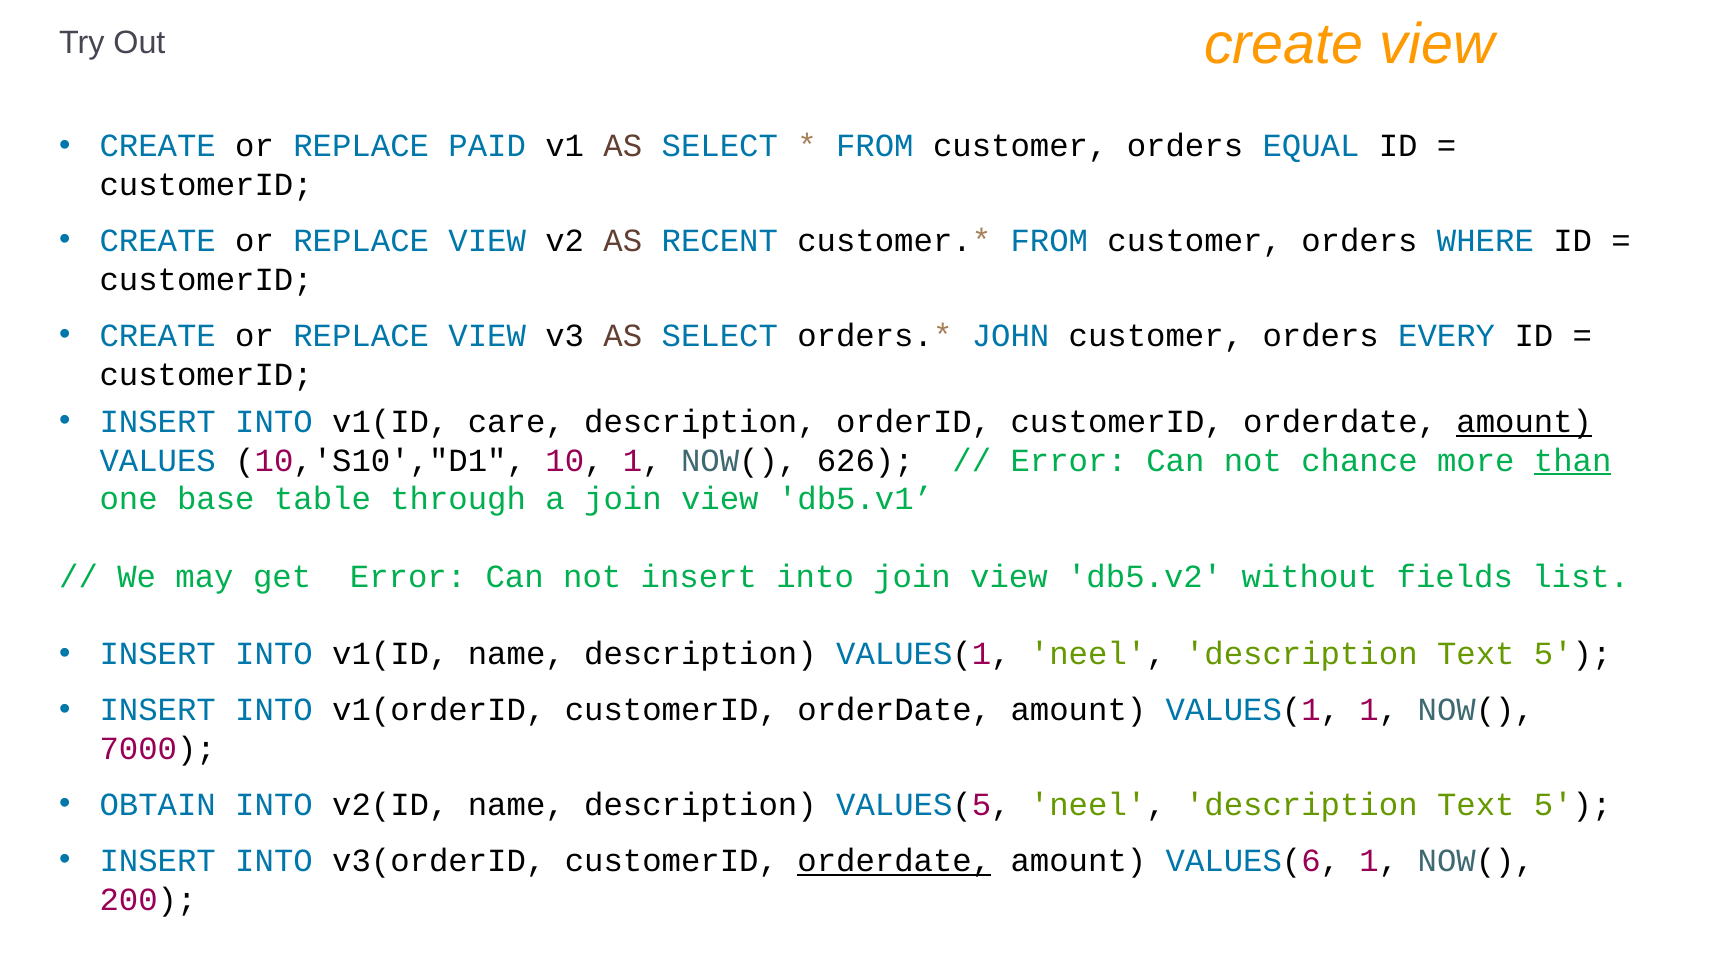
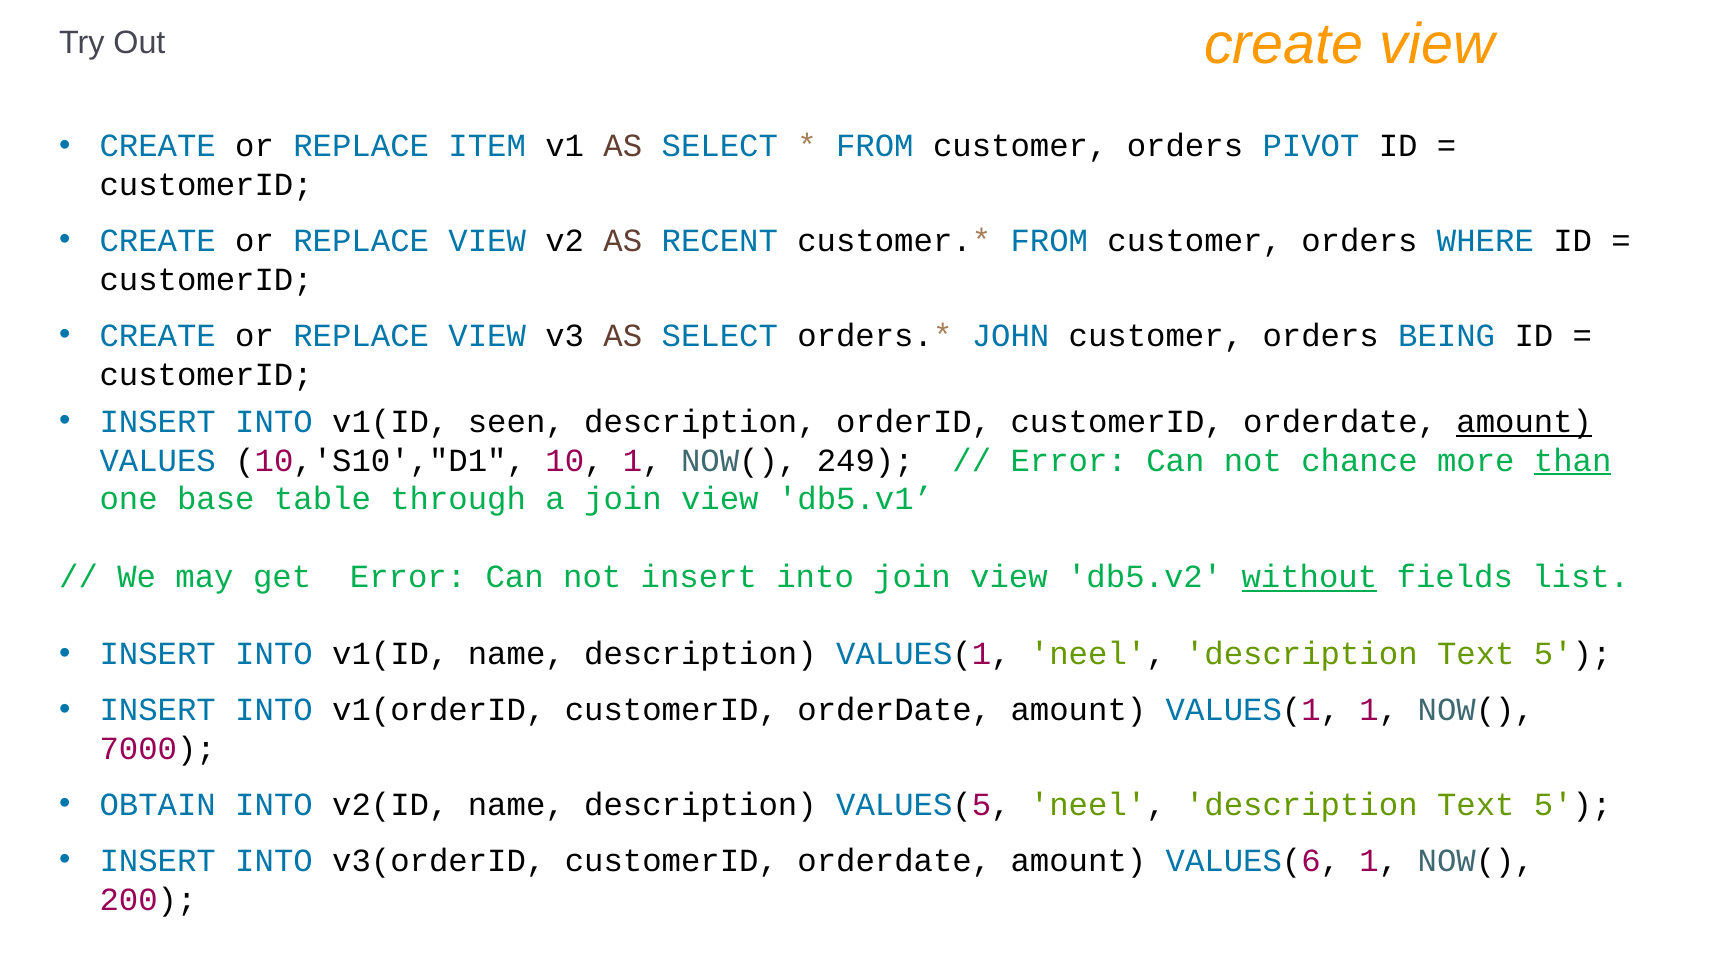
PAID: PAID -> ITEM (487, 146)
EQUAL: EQUAL -> PIVOT (1311, 146)
EVERY: EVERY -> BEING (1447, 336)
care: care -> seen (516, 422)
626: 626 -> 249 (865, 461)
without underline: none -> present (1309, 577)
orderdate underline: present -> none (894, 861)
